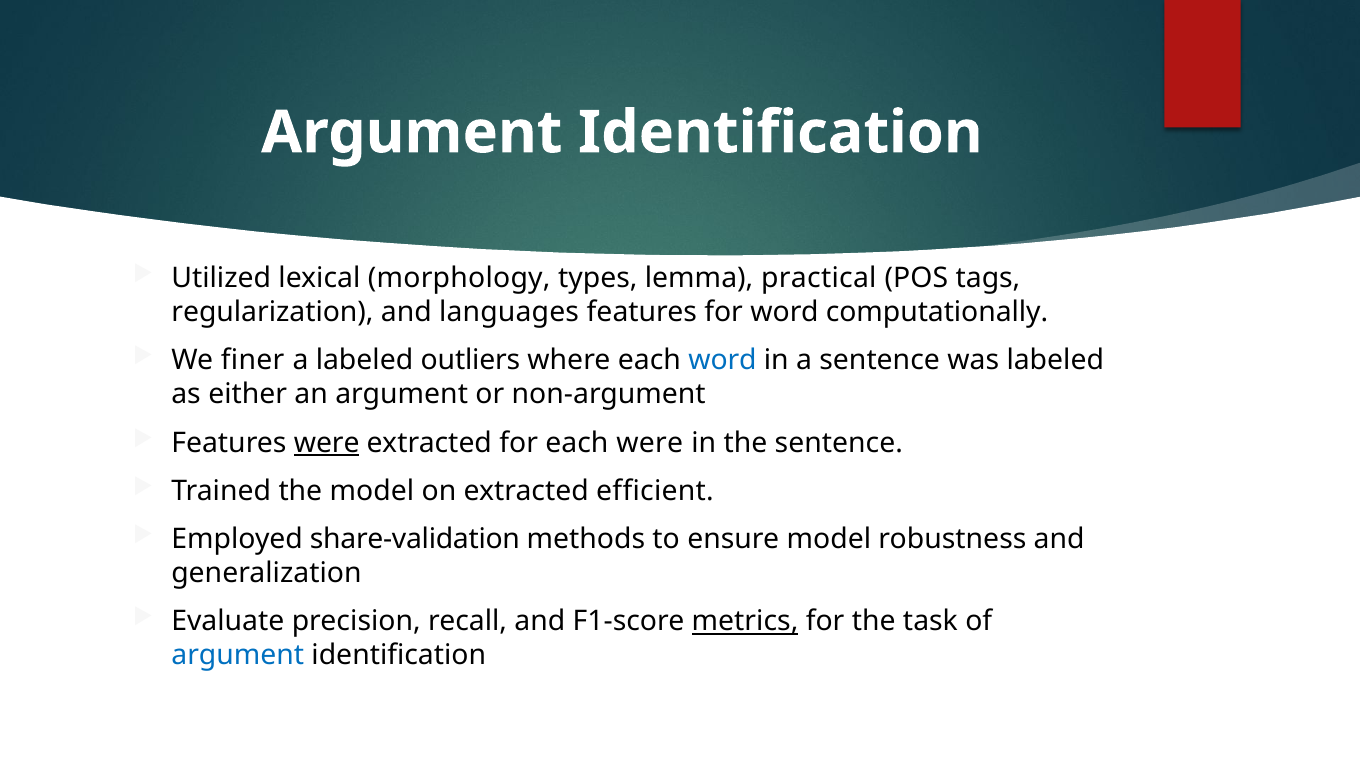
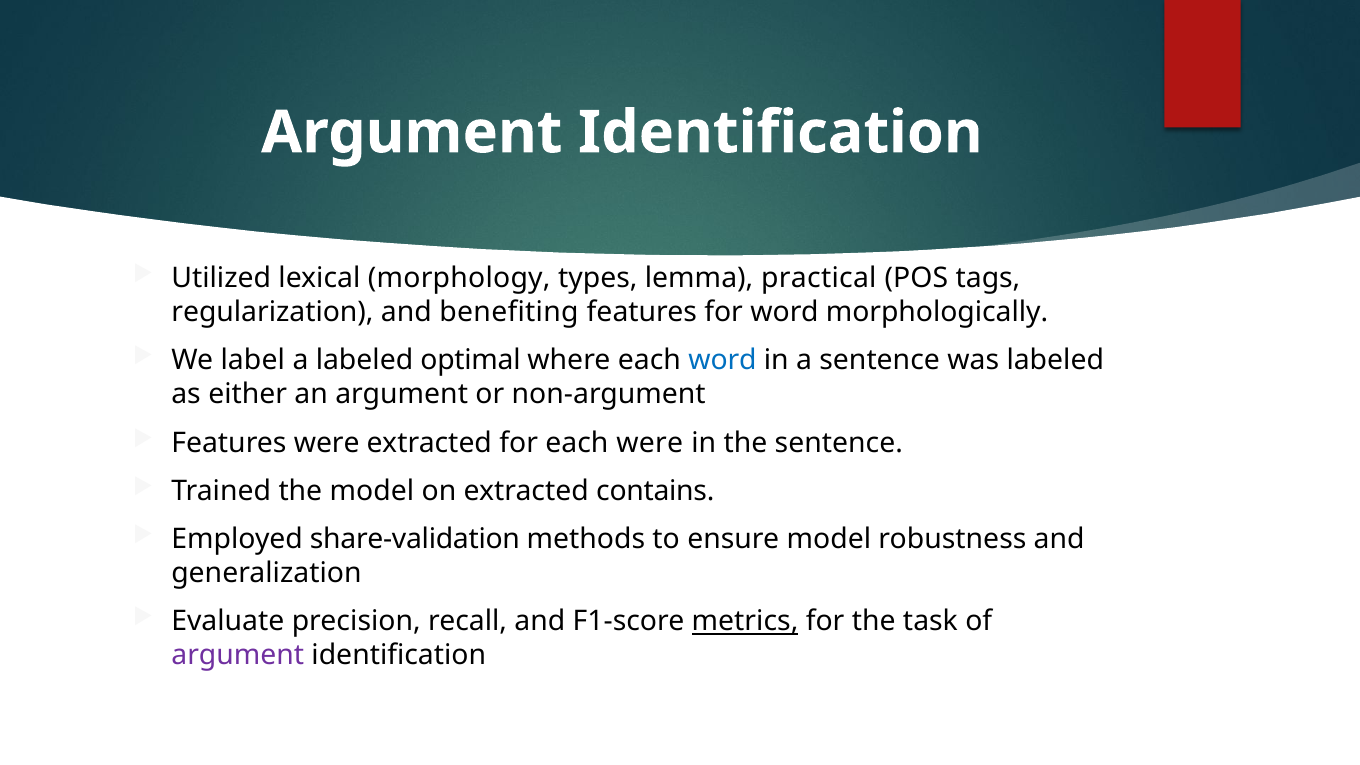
languages: languages -> benefiting (509, 312)
computationally: computationally -> morphologically (937, 312)
finer: finer -> label (253, 360)
outliers: outliers -> optimal (470, 360)
were underline: present -> none (327, 443)
efficient: efficient -> contains (655, 491)
argument colour: blue -> purple (238, 656)
